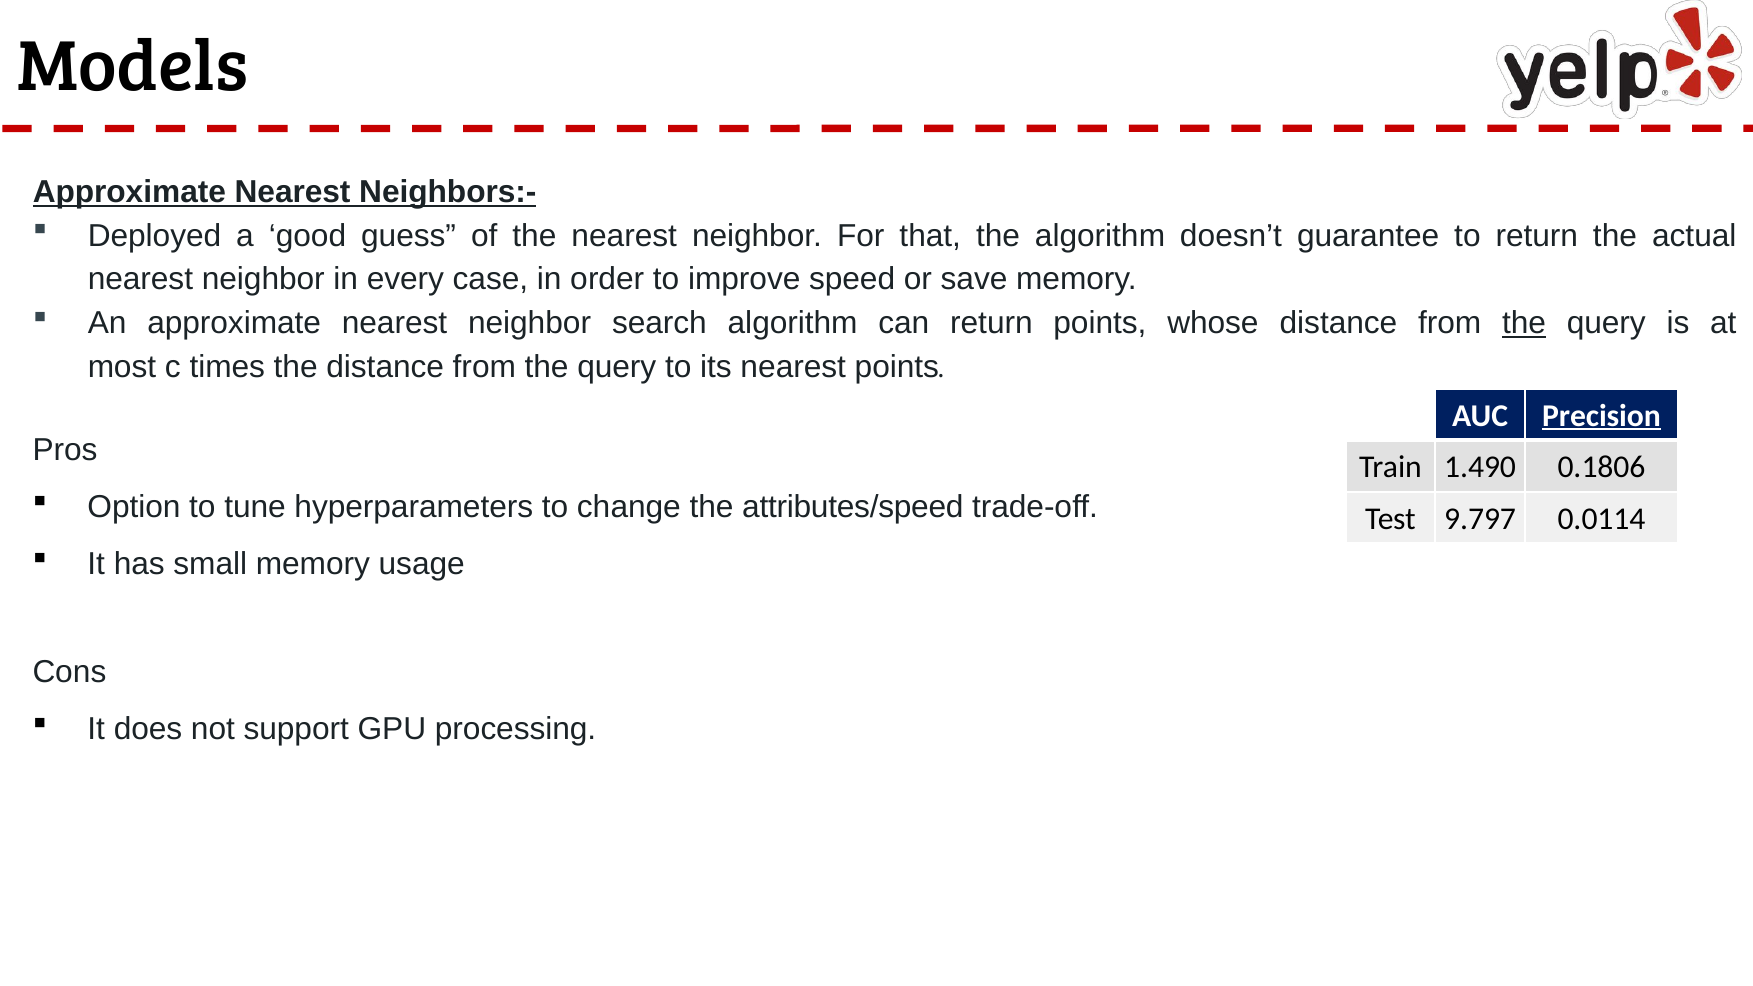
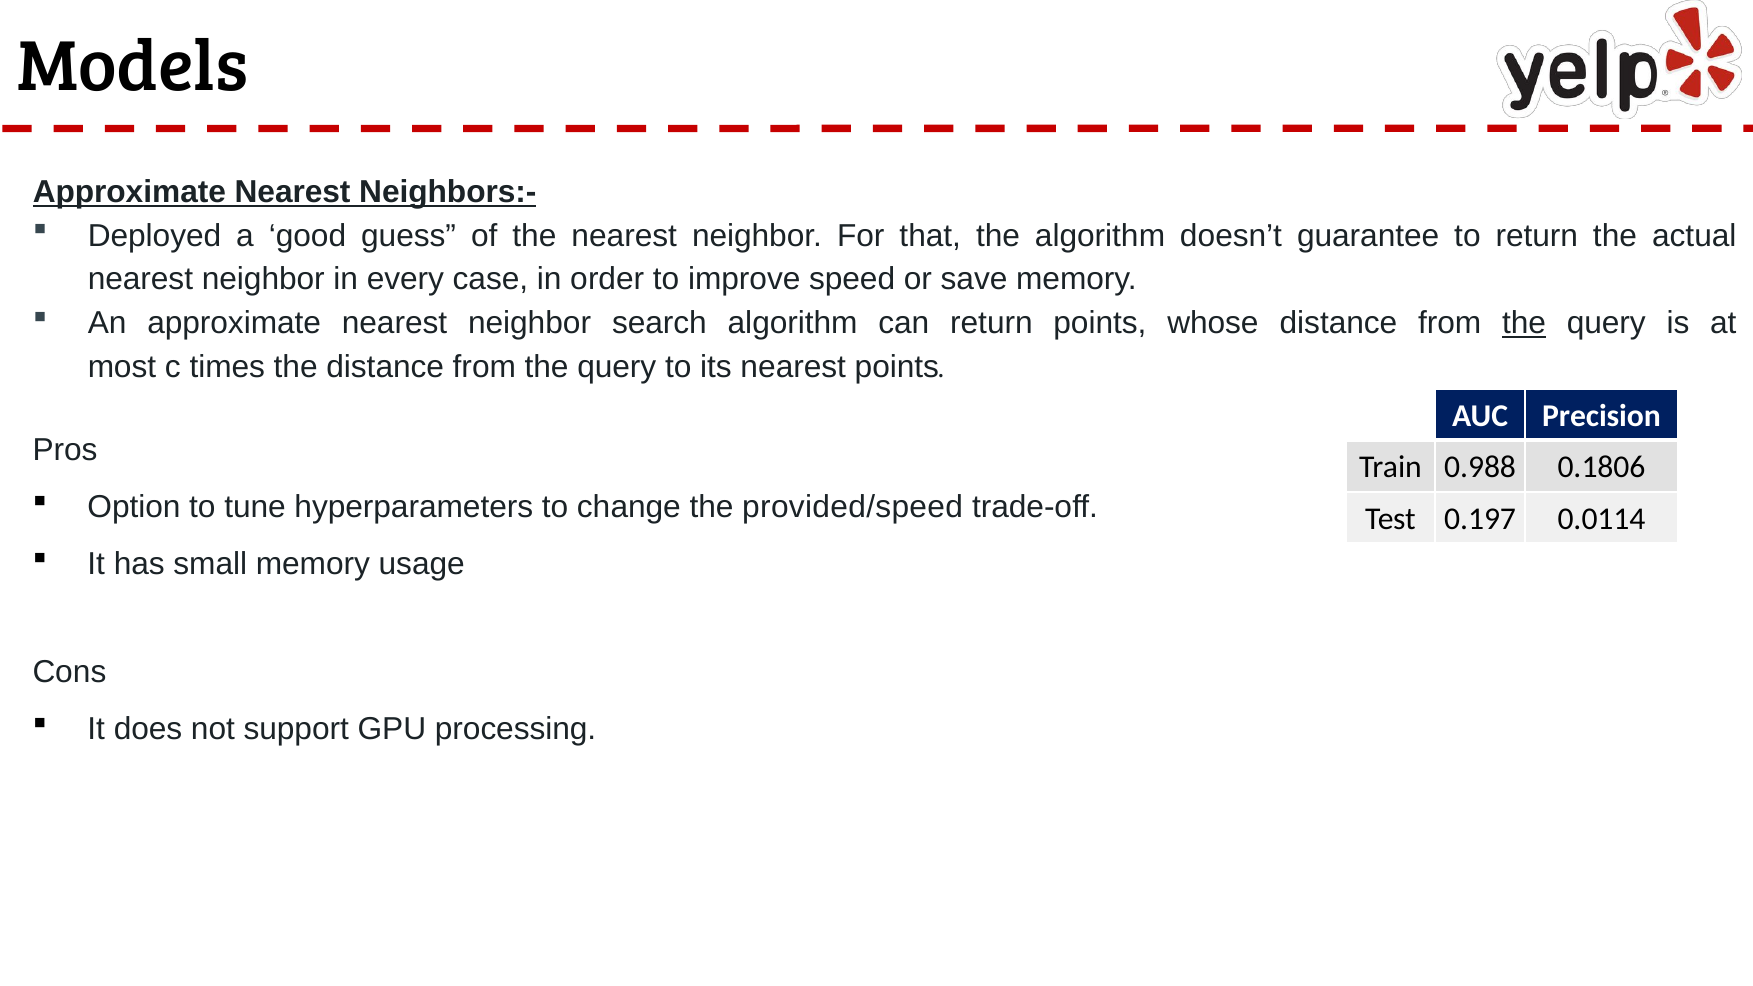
Precision underline: present -> none (1601, 416)
1.490: 1.490 -> 0.988 (1480, 467)
attributes/speed: attributes/speed -> provided/speed (853, 507)
9.797: 9.797 -> 0.197 (1480, 519)
